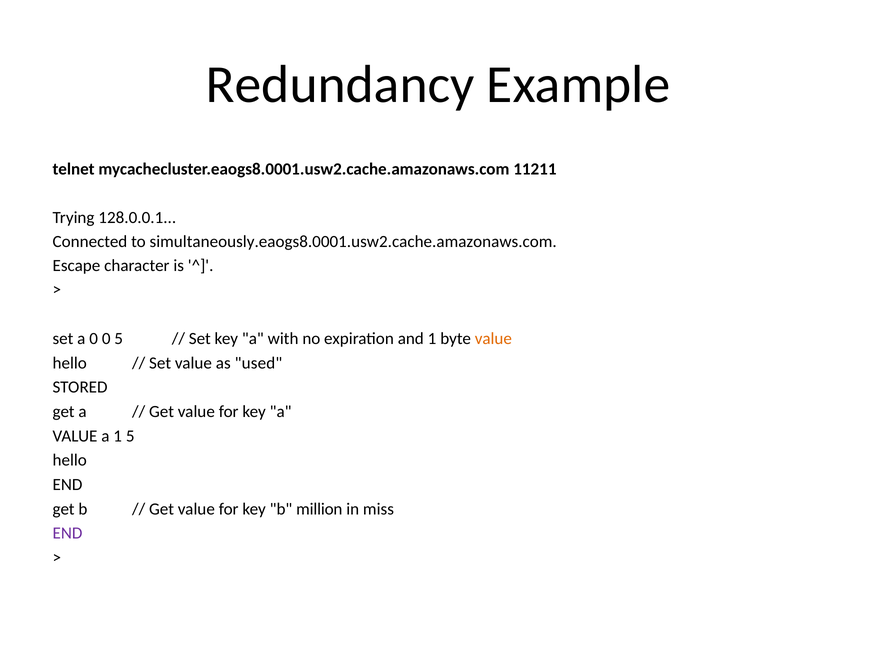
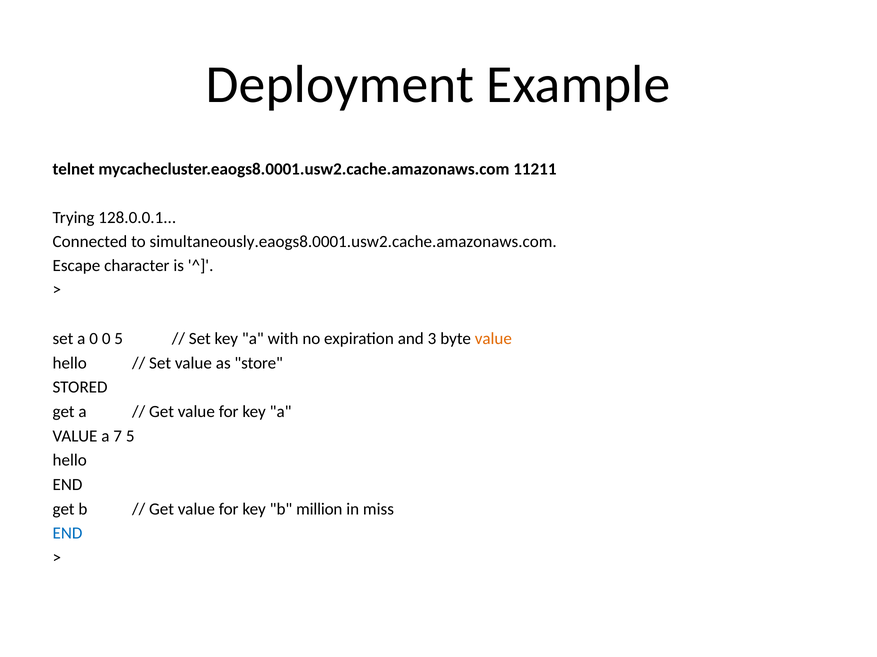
Redundancy: Redundancy -> Deployment (340, 85)
and 1: 1 -> 3 (432, 339)
used: used -> store (259, 363)
a 1: 1 -> 7 (118, 436)
END colour: purple -> blue (68, 534)
